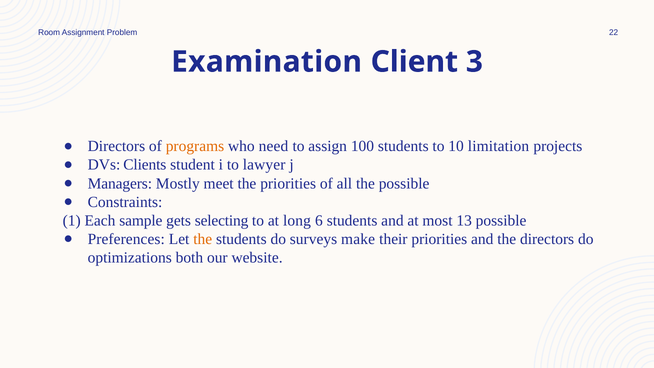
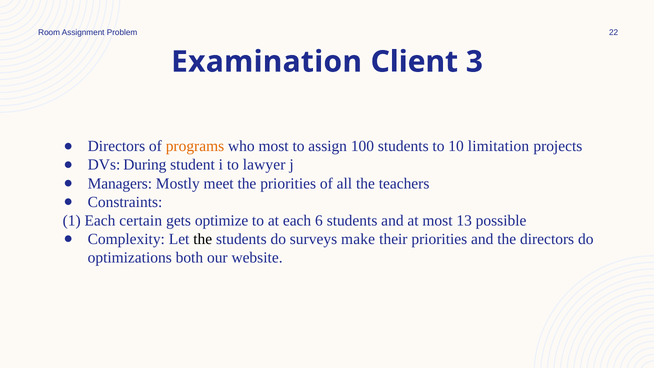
who need: need -> most (274, 146)
Clients: Clients -> During (145, 165)
the possible: possible -> teachers (404, 183)
sample: sample -> certain (141, 220)
selecting: selecting -> optimize (222, 220)
at long: long -> each (297, 220)
Preferences: Preferences -> Complexity (126, 239)
the colour: orange -> black (203, 239)
